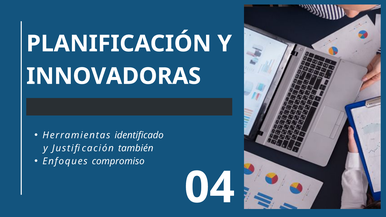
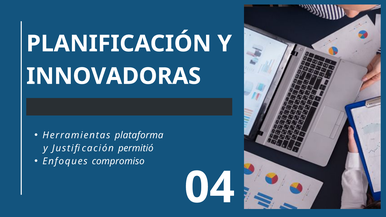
identificado: identificado -> plataforma (139, 135)
también: también -> permitió (136, 148)
